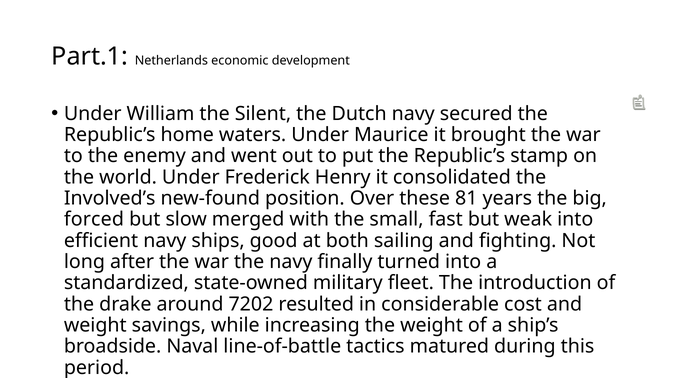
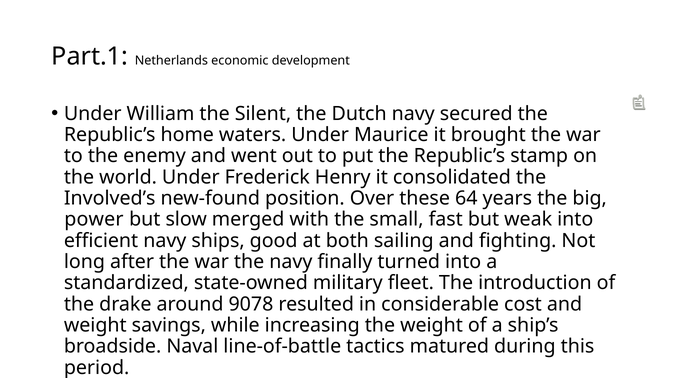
81: 81 -> 64 (466, 199)
forced: forced -> power (94, 220)
7202: 7202 -> 9078 (251, 305)
